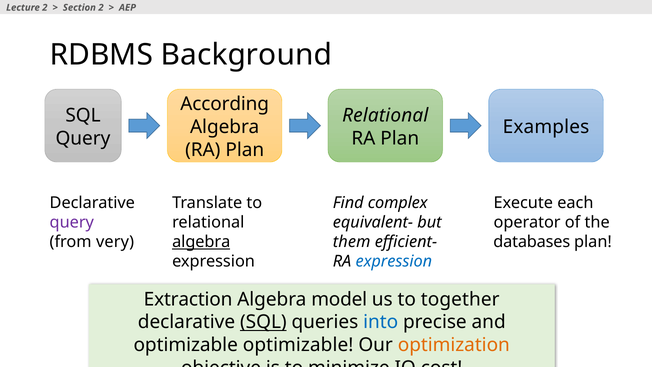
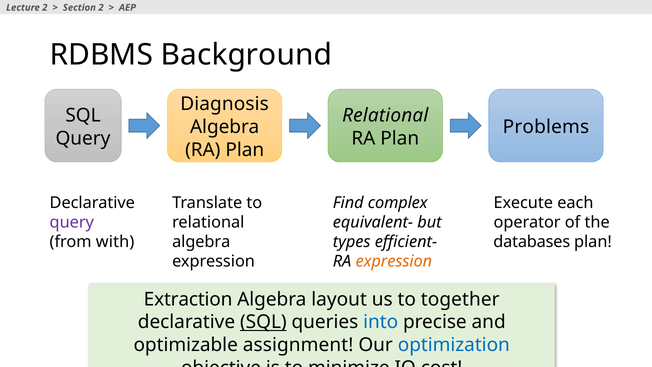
According: According -> Diagnosis (225, 104)
Examples: Examples -> Problems (546, 127)
very: very -> with (115, 242)
algebra underline: present -> none (201, 242)
them: them -> types (352, 242)
expression colour: blue -> orange (394, 261)
model: model -> layout (339, 299)
optimizable optimizable: optimizable -> assignment (298, 345)
optimization colour: orange -> blue (454, 345)
